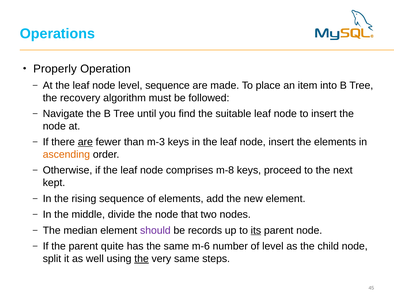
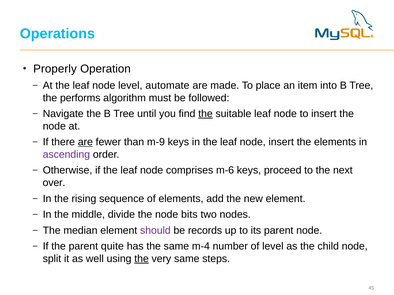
level sequence: sequence -> automate (167, 86)
recovery: recovery -> performs (80, 98)
the underline: none -> present (205, 114)
m-3: m-3 -> m-9 (156, 142)
ascending colour: orange -> purple (66, 155)
m-8: m-8 -> m-6 (225, 171)
kept: kept -> over (54, 183)
that: that -> bits (189, 215)
its underline: present -> none (256, 231)
m-6: m-6 -> m-4 (201, 247)
